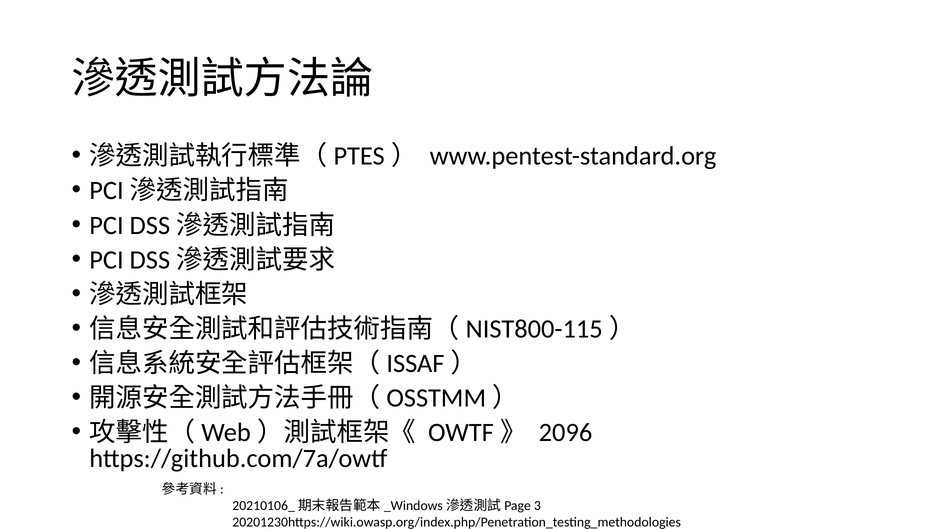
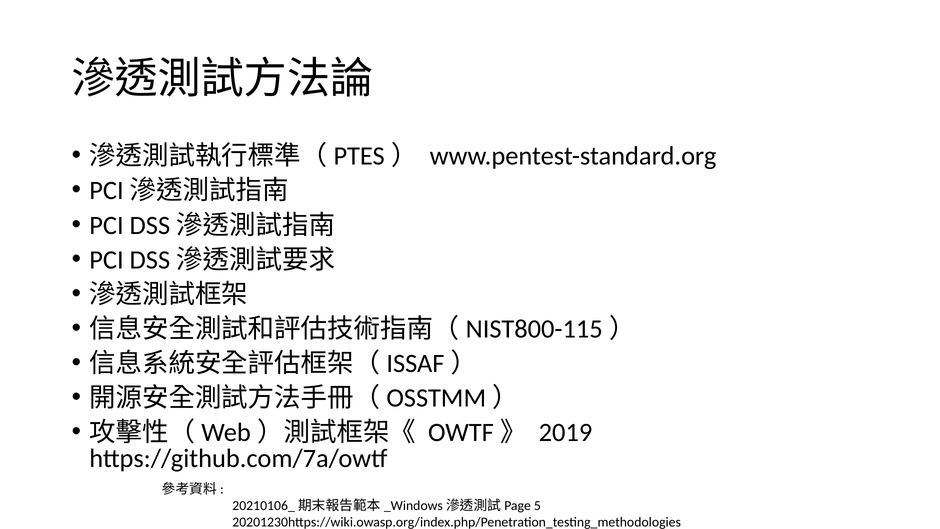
2096: 2096 -> 2019 (566, 432)
3: 3 -> 5 (537, 505)
